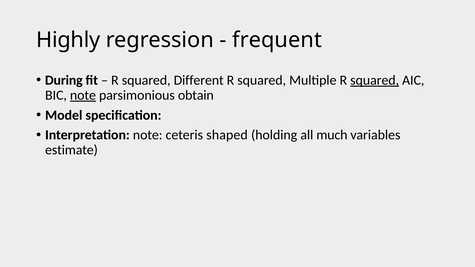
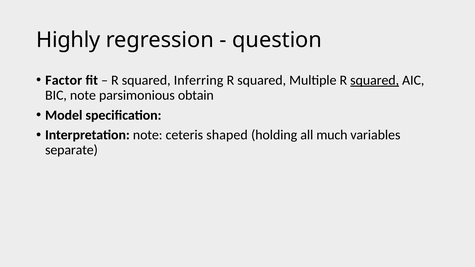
frequent: frequent -> question (277, 40)
During: During -> Factor (64, 80)
Different: Different -> Inferring (199, 80)
note underline: present -> none (83, 95)
estimate: estimate -> separate (71, 150)
